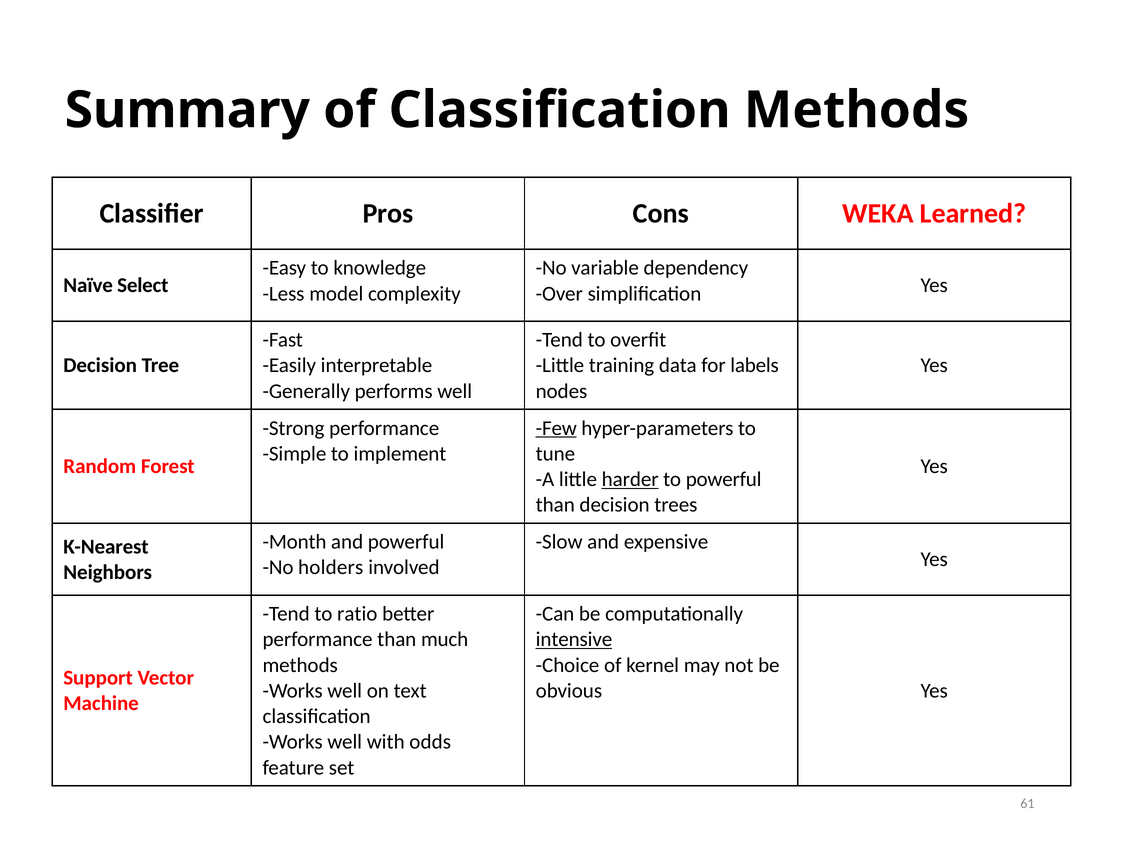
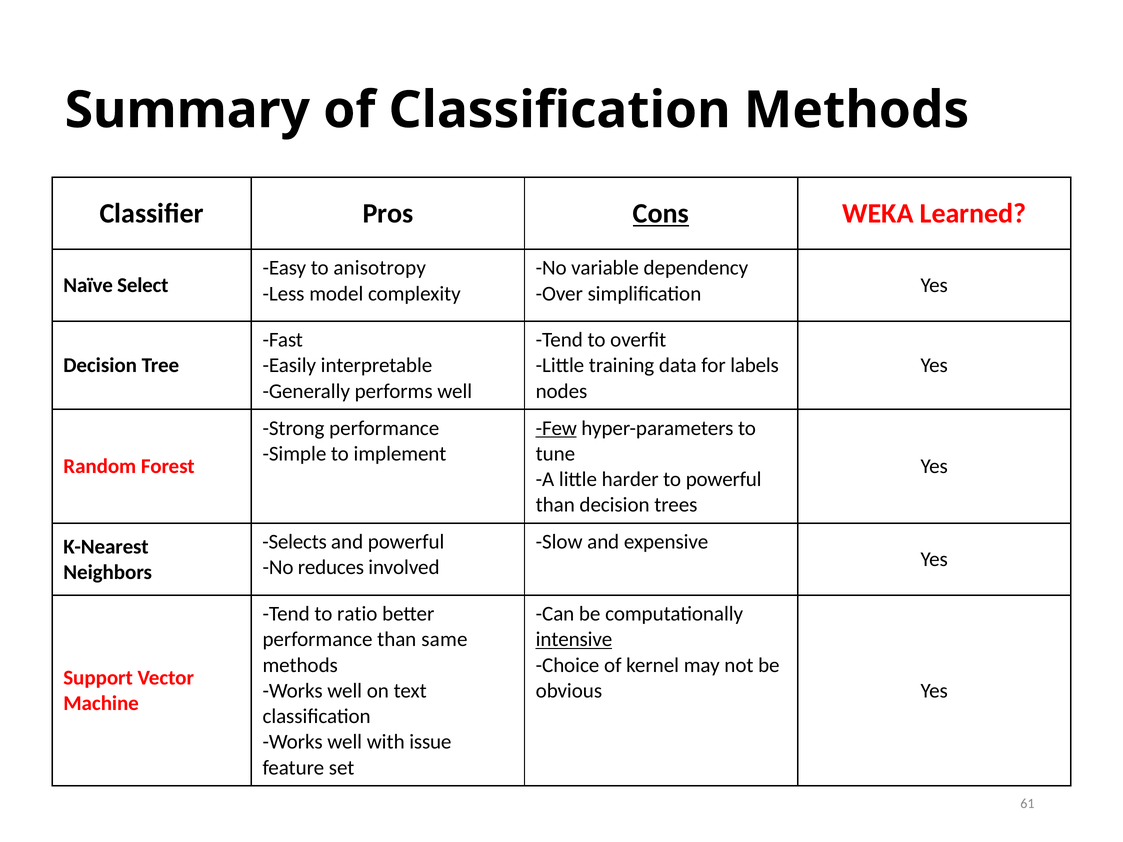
Cons underline: none -> present (661, 214)
knowledge: knowledge -> anisotropy (380, 268)
harder underline: present -> none (630, 479)
Month: Month -> Selects (295, 542)
holders: holders -> reduces (331, 568)
much: much -> same (444, 640)
odds: odds -> issue (430, 742)
